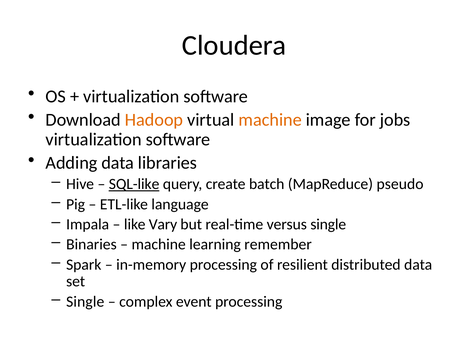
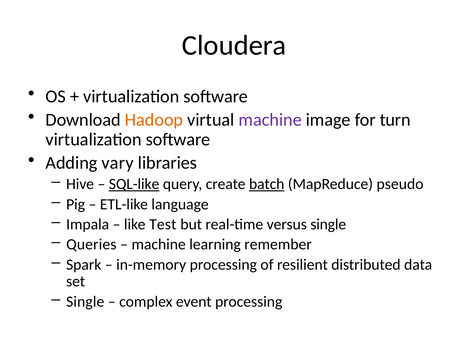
machine colour: orange -> purple (270, 120)
jobs: jobs -> turn (395, 120)
Adding data: data -> vary (118, 163)
batch underline: none -> present (267, 184)
Vary: Vary -> Test (163, 224)
Binaries: Binaries -> Queries (91, 244)
